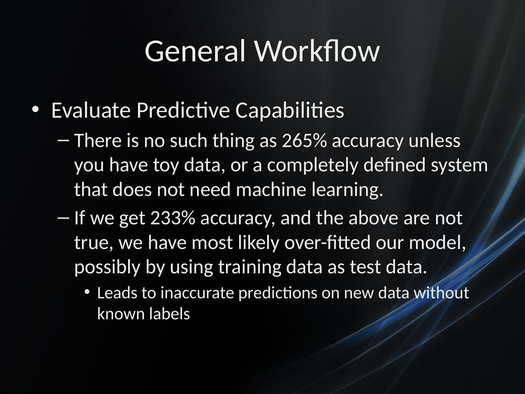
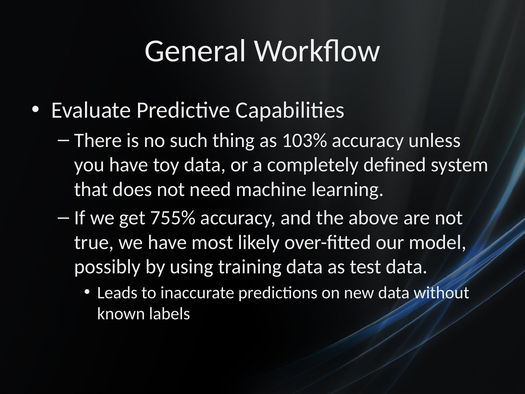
265%: 265% -> 103% (305, 140)
233%: 233% -> 755% (173, 218)
